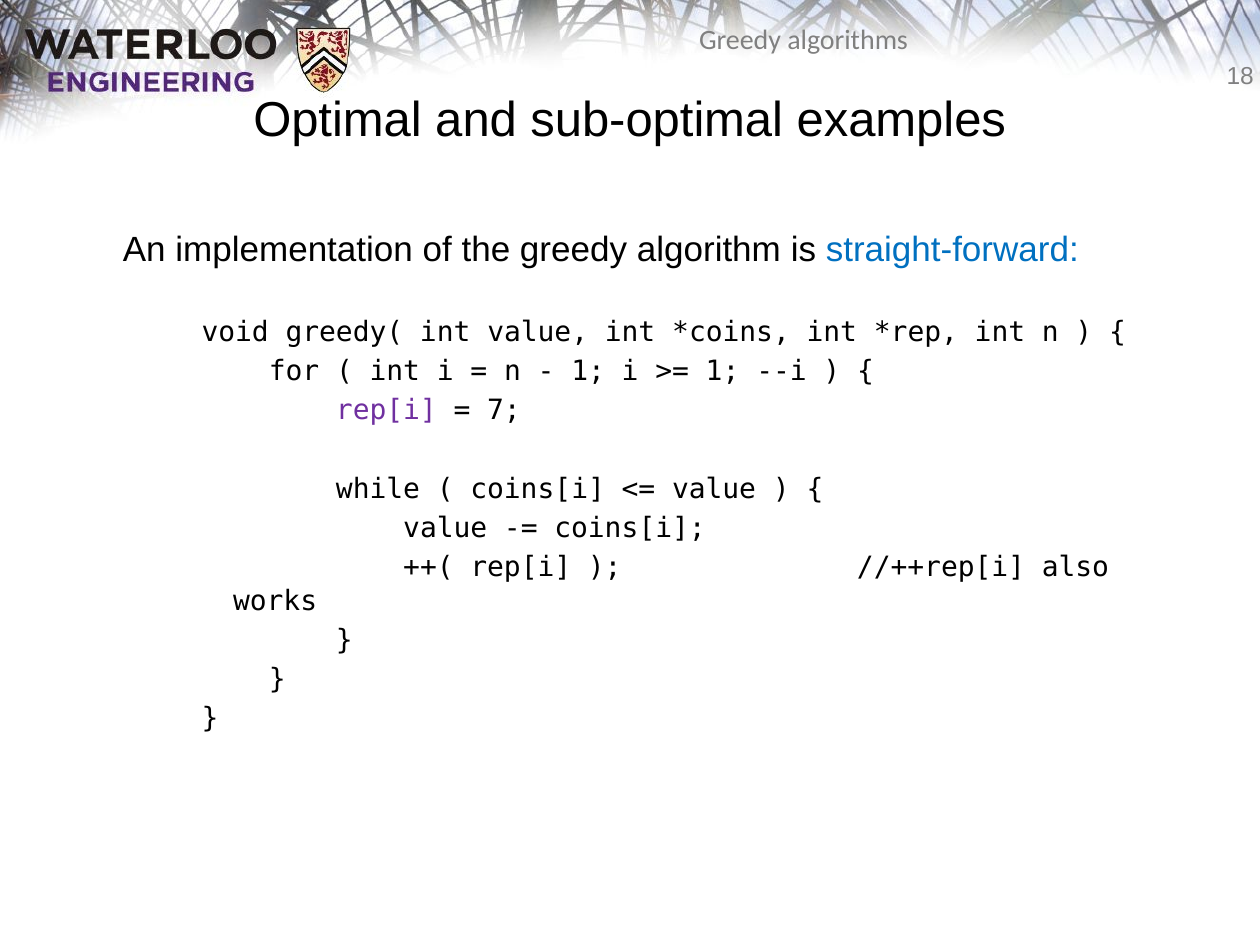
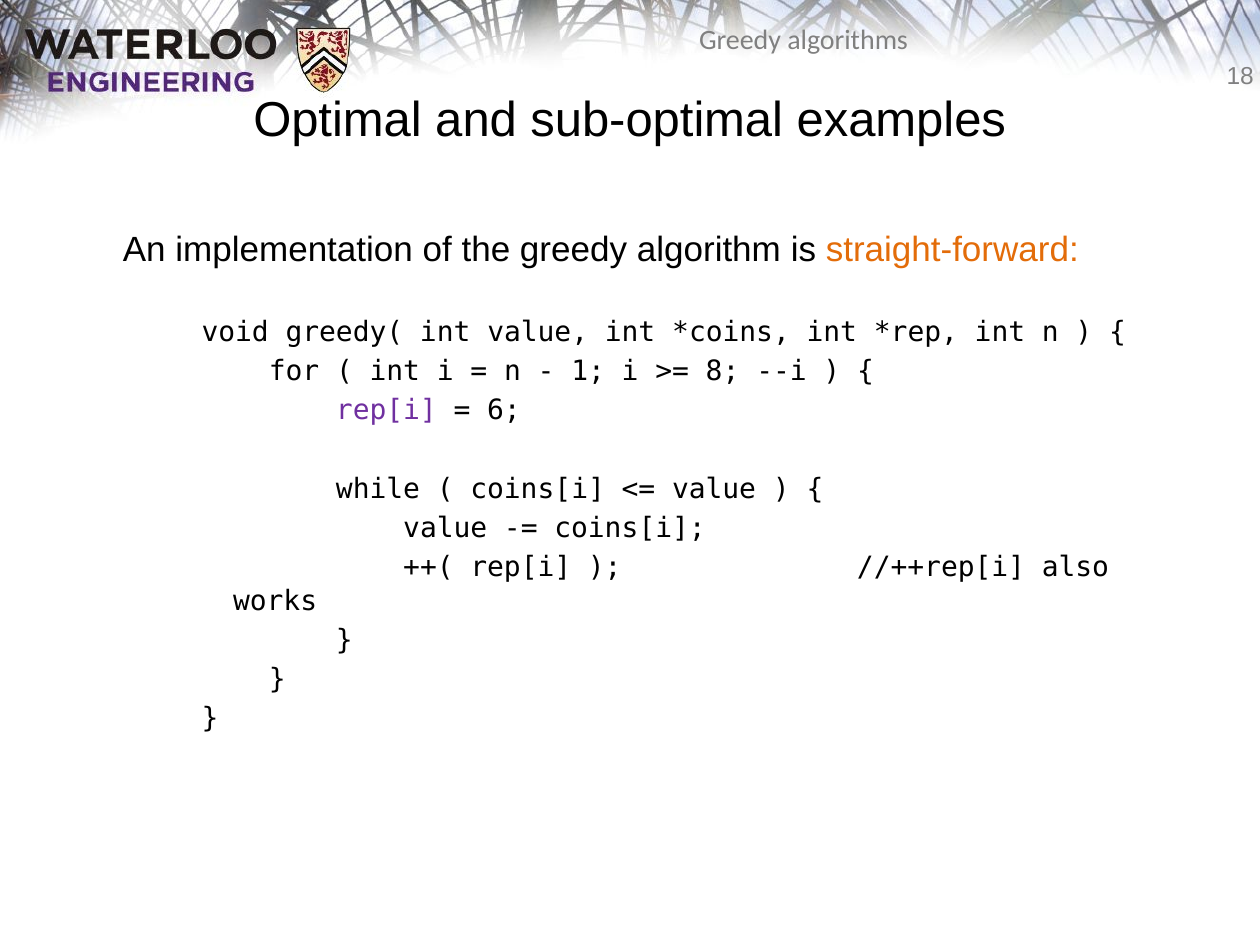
straight-forward colour: blue -> orange (952, 250)
1: 1 -> 8 (723, 372)
7: 7 -> 6 (504, 411)
